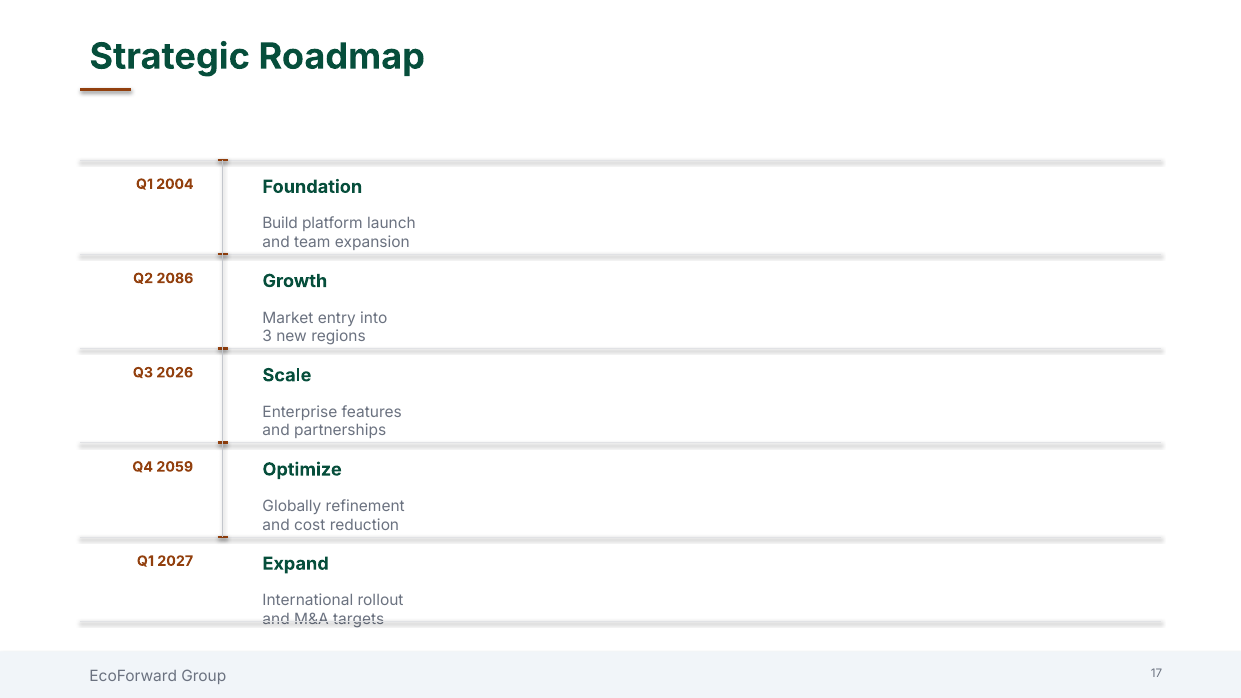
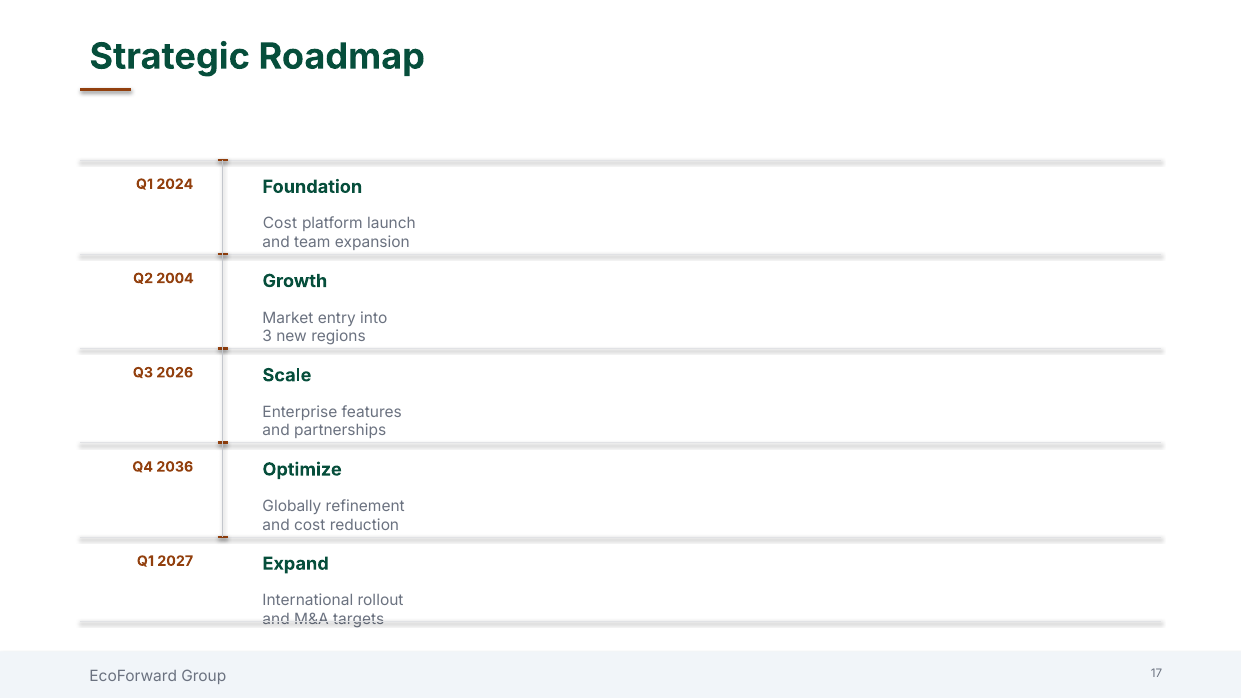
2004: 2004 -> 2024 (175, 184)
Build: Build -> Cost (280, 224)
2086: 2086 -> 2004 (175, 278)
2059: 2059 -> 2036 (175, 467)
